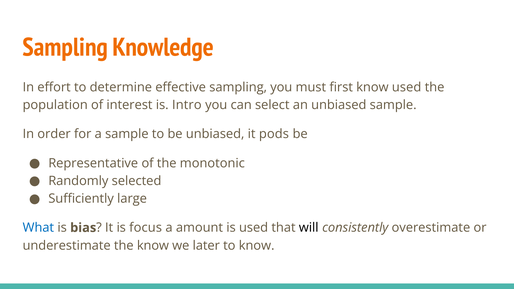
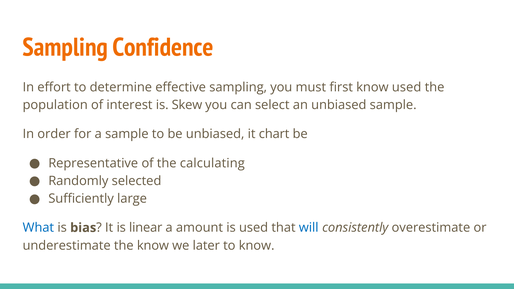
Knowledge: Knowledge -> Confidence (163, 47)
Intro: Intro -> Skew (187, 105)
pods: pods -> chart (274, 134)
monotonic: monotonic -> calculating (212, 163)
focus: focus -> linear (146, 228)
will colour: black -> blue (309, 228)
